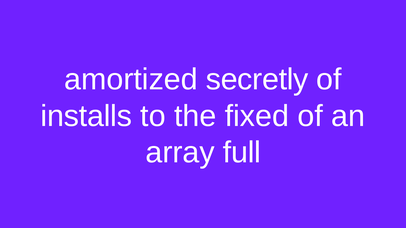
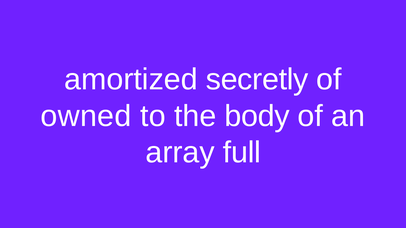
installs: installs -> owned (86, 116)
fixed: fixed -> body (257, 116)
